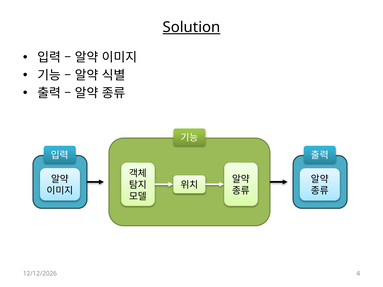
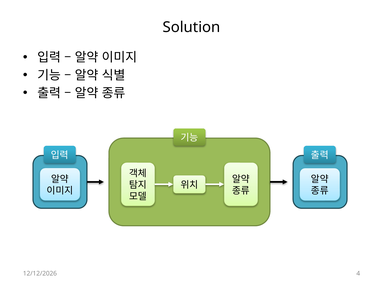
Solution underline: present -> none (192, 27)
